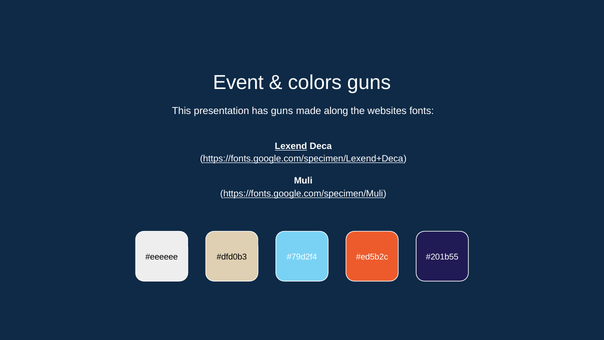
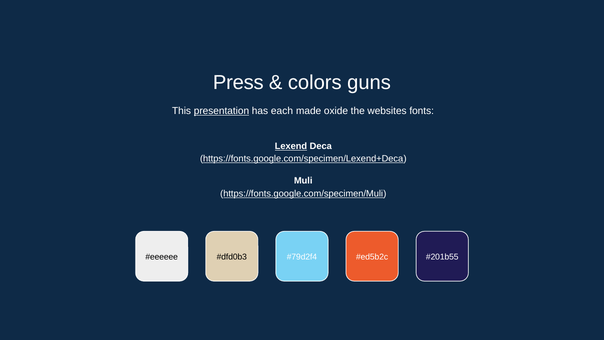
Event: Event -> Press (238, 83)
presentation underline: none -> present (221, 111)
has guns: guns -> each (282, 111)
along: along -> oxide (336, 111)
